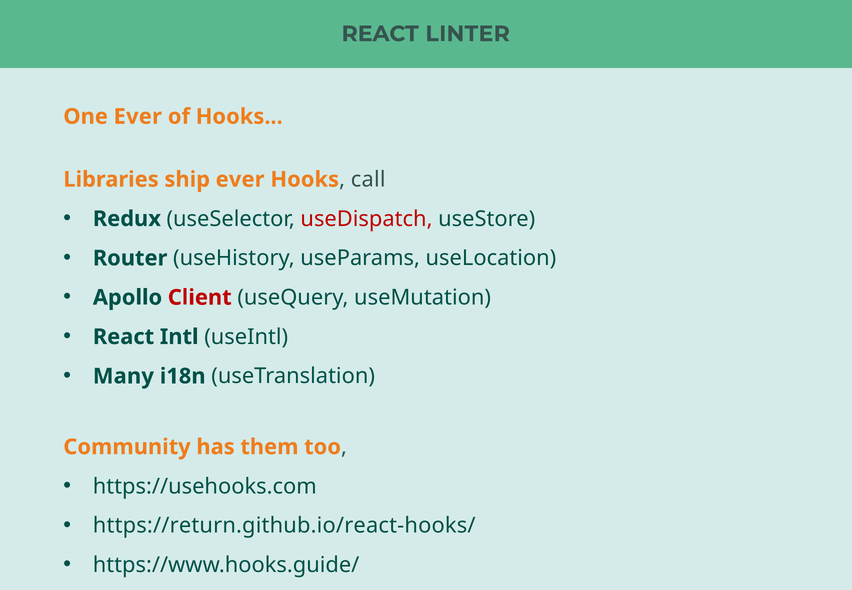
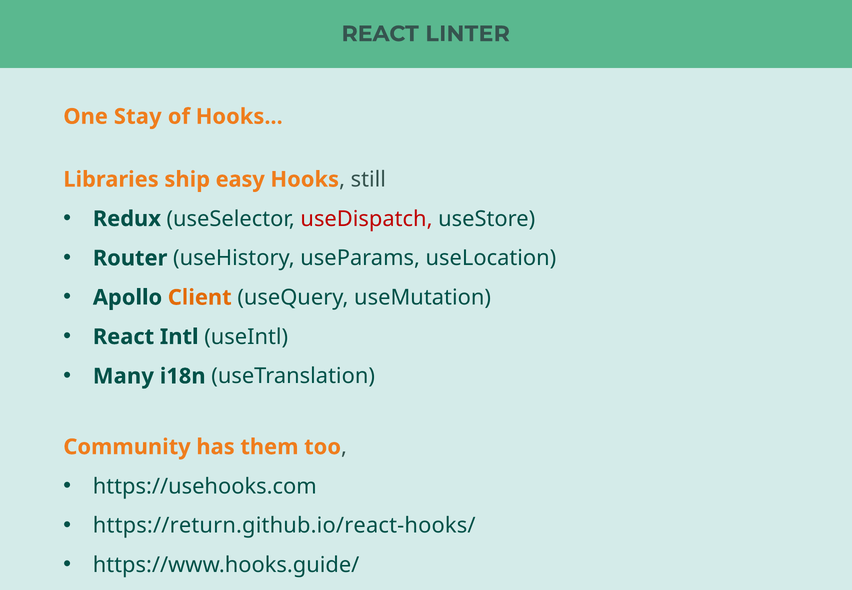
One Ever: Ever -> Stay (138, 117)
ship ever: ever -> easy (240, 179)
call: call -> still (368, 179)
Client colour: red -> orange (200, 297)
